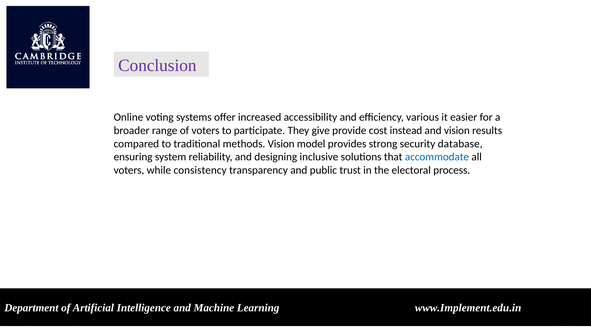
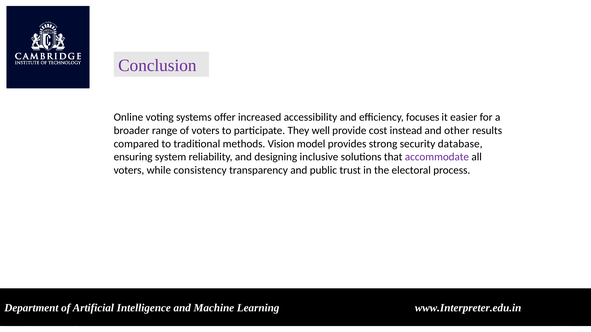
various: various -> focuses (423, 117)
give: give -> well (321, 131)
and vision: vision -> other (457, 131)
accommodate colour: blue -> purple (437, 157)
www.Implement.edu.in: www.Implement.edu.in -> www.Interpreter.edu.in (468, 308)
